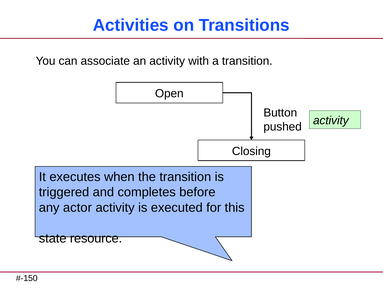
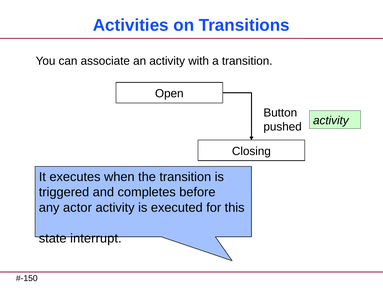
resource: resource -> interrupt (96, 238)
